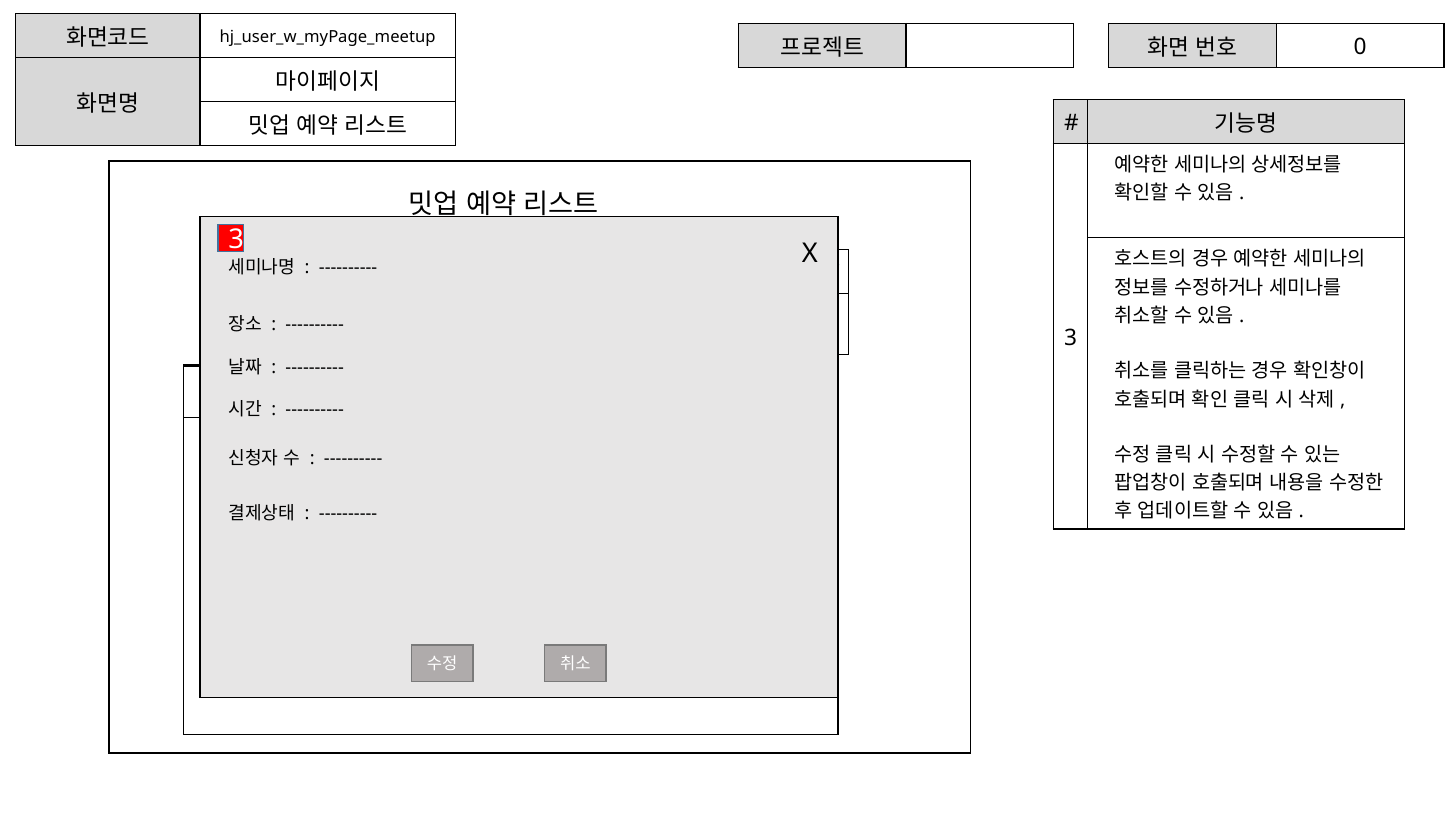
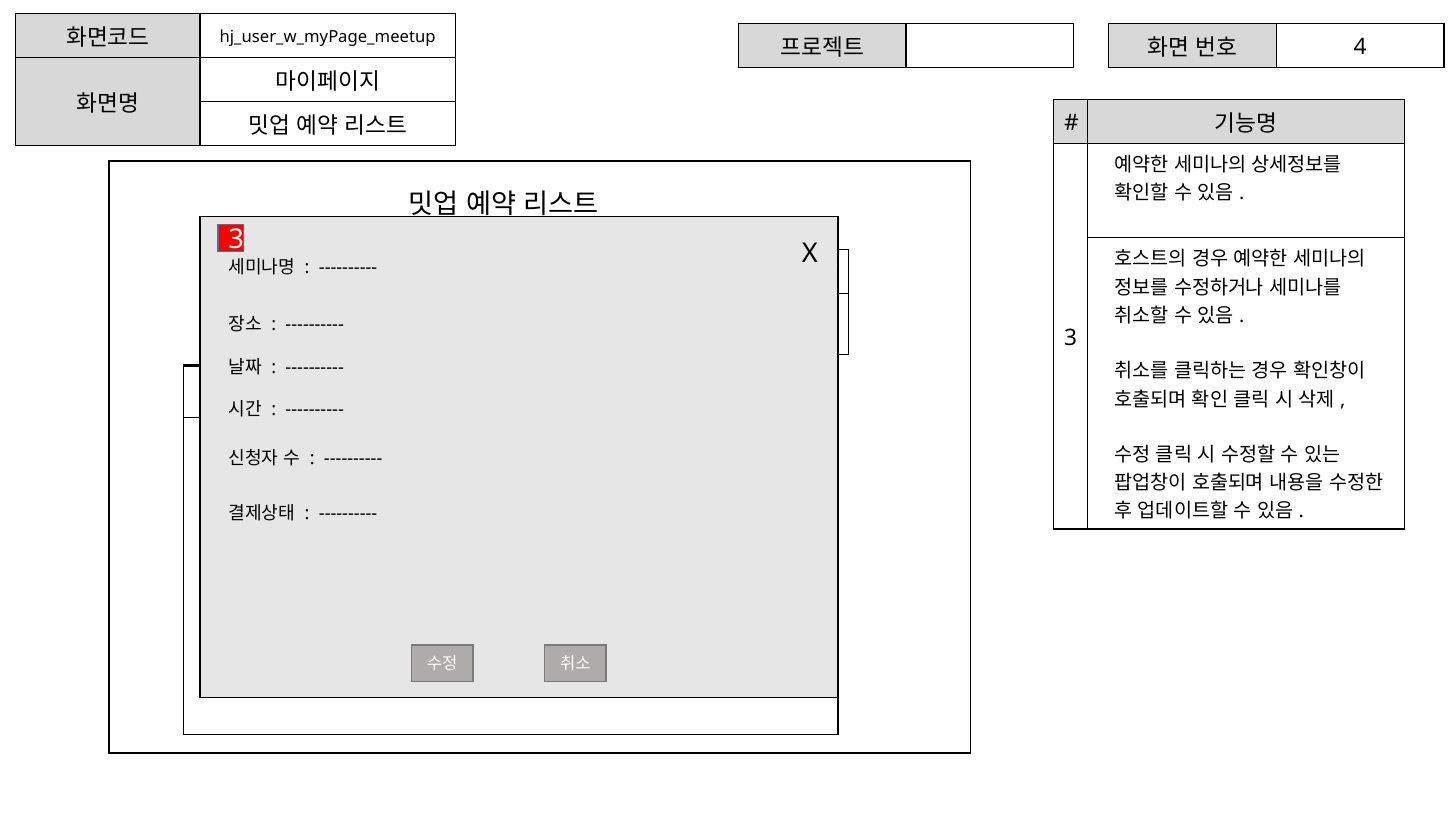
0: 0 -> 4 (1360, 47)
